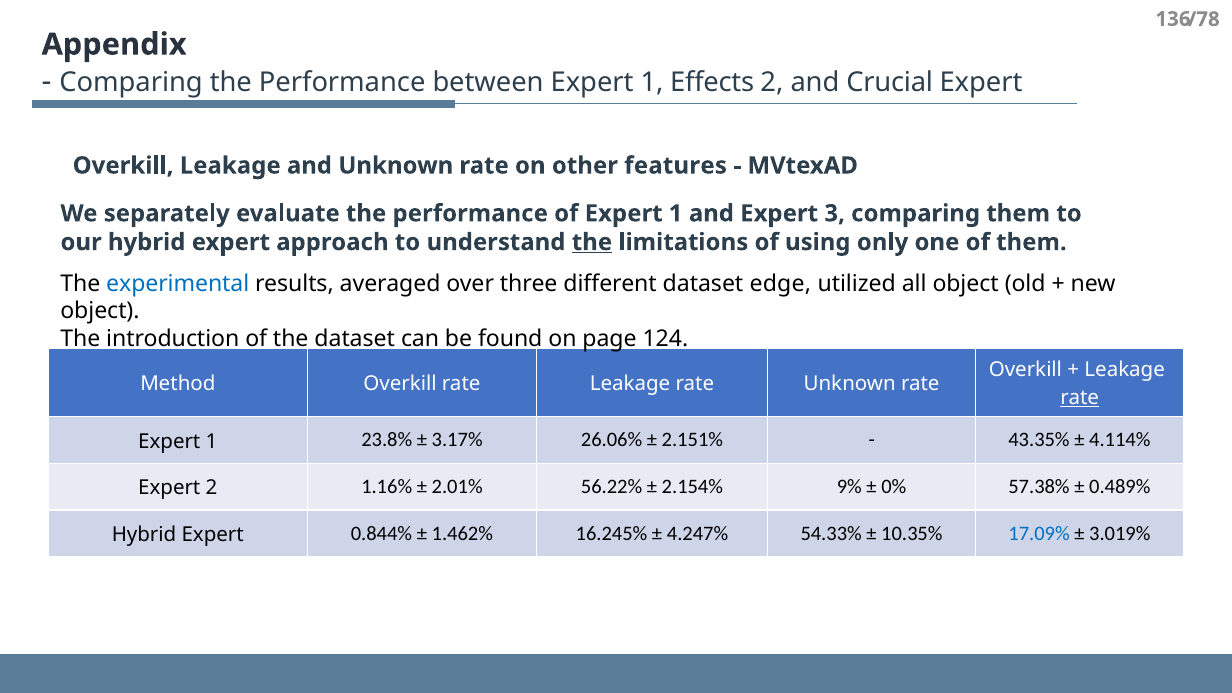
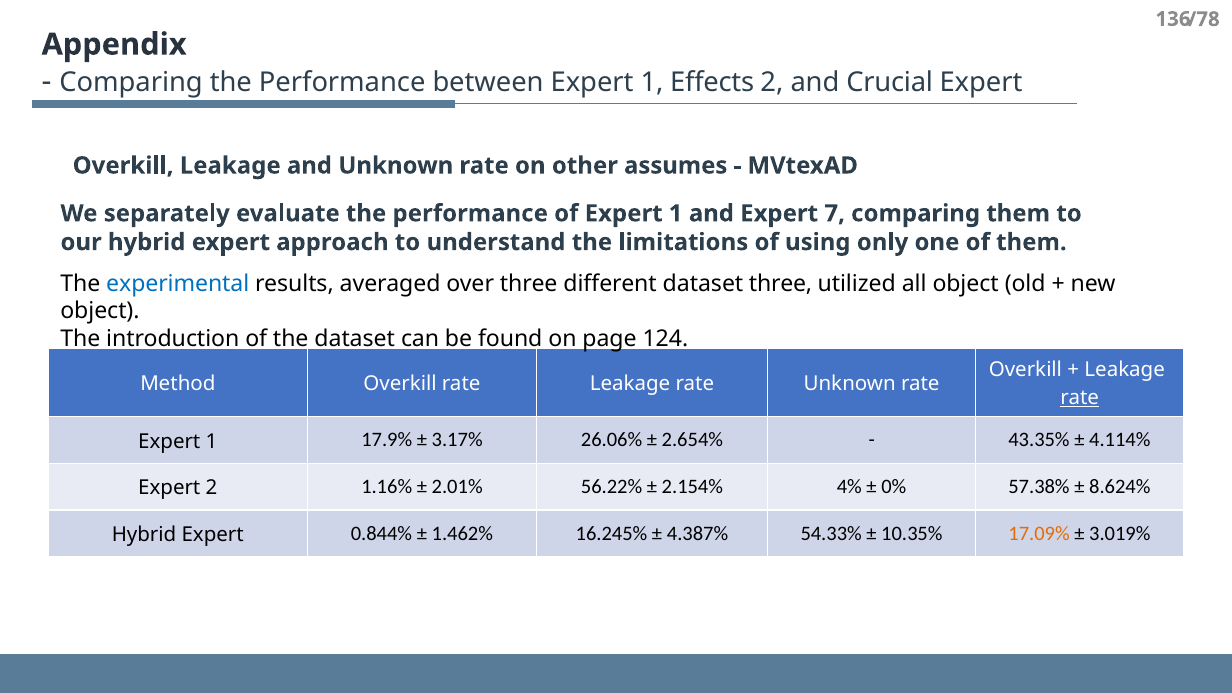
features: features -> assumes (676, 166)
3: 3 -> 7 (835, 213)
the underline: present -> none (592, 242)
dataset edge: edge -> three (781, 283)
23.8%: 23.8% -> 17.9% (387, 440)
2.151%: 2.151% -> 2.654% (692, 440)
9%: 9% -> 4% (849, 487)
0.489%: 0.489% -> 8.624% (1120, 487)
4.247%: 4.247% -> 4.387% (698, 534)
17.09% colour: blue -> orange (1039, 534)
